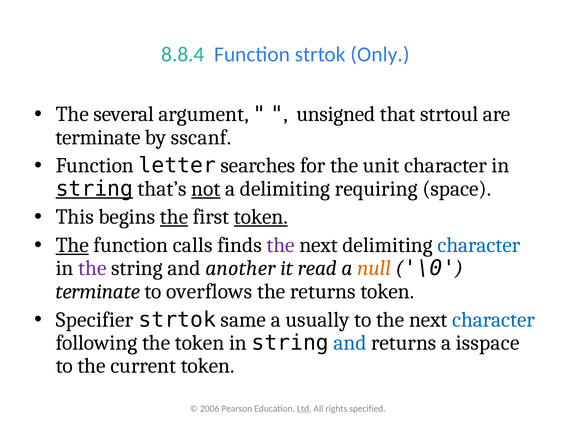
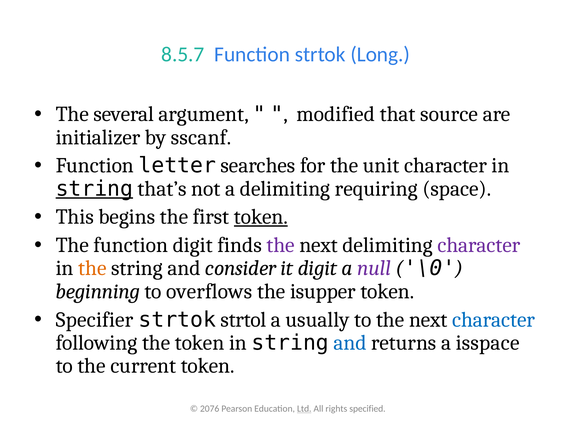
8.8.4: 8.8.4 -> 8.5.7 (183, 54)
Only: Only -> Long (380, 54)
unsigned: unsigned -> modified (336, 114)
strtoul: strtoul -> source (449, 114)
terminate: terminate -> initializer (98, 137)
not underline: present -> none (206, 189)
the underline: present -> none (174, 217)
The underline: present -> none (72, 245)
function calls: calls -> digit (193, 245)
character colour: blue -> purple (479, 245)
the colour: purple -> orange (92, 268)
another: another -> consider (241, 268)
it read: read -> digit (317, 268)
null colour: orange -> purple (374, 268)
terminate: terminate -> beginning (98, 292)
the returns: returns -> isupper (323, 292)
same: same -> strtol (243, 320)
2006: 2006 -> 2076 (210, 409)
